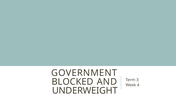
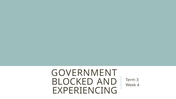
UNDERWEIGHT: UNDERWEIGHT -> EXPERIENCING (85, 91)
